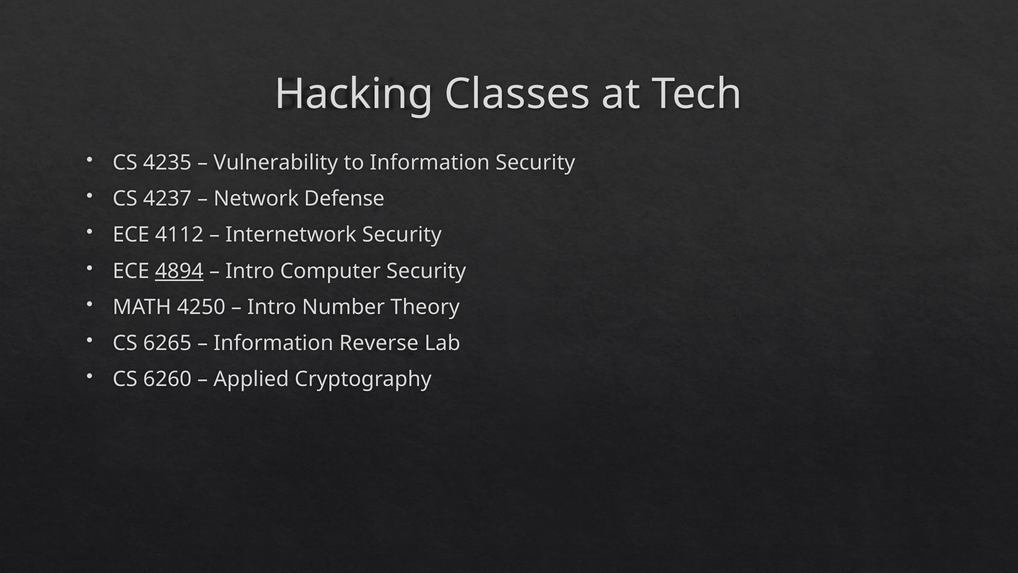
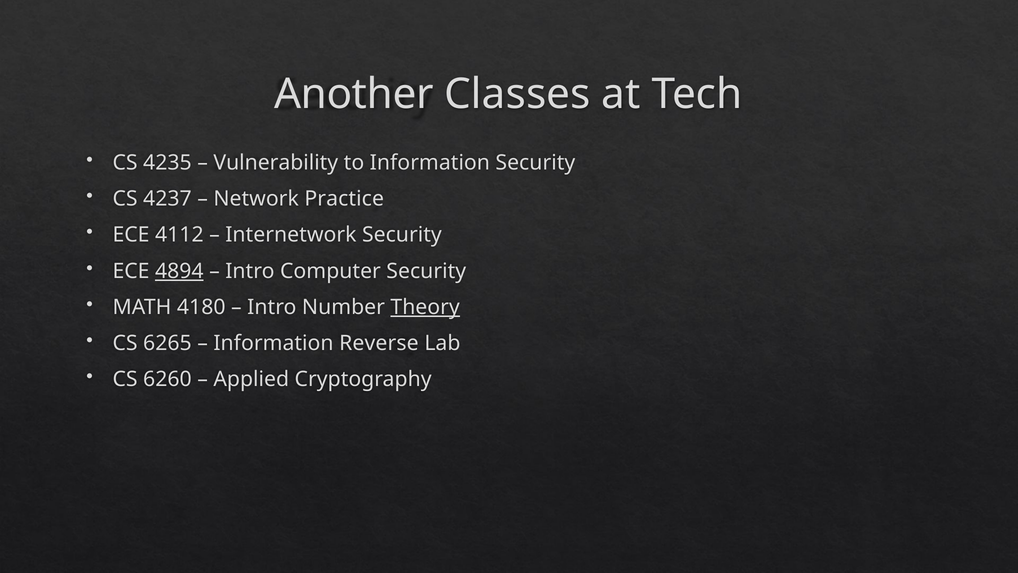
Hacking: Hacking -> Another (354, 94)
Defense: Defense -> Practice (344, 199)
4250: 4250 -> 4180 (201, 307)
Theory underline: none -> present (425, 307)
